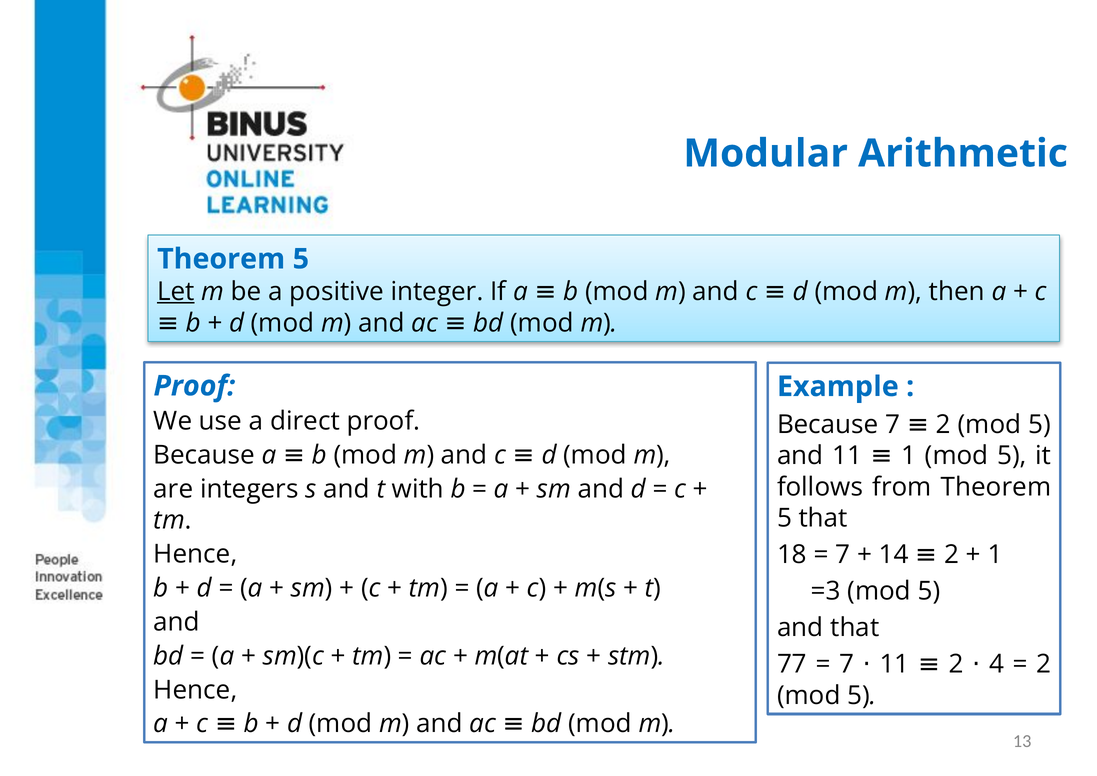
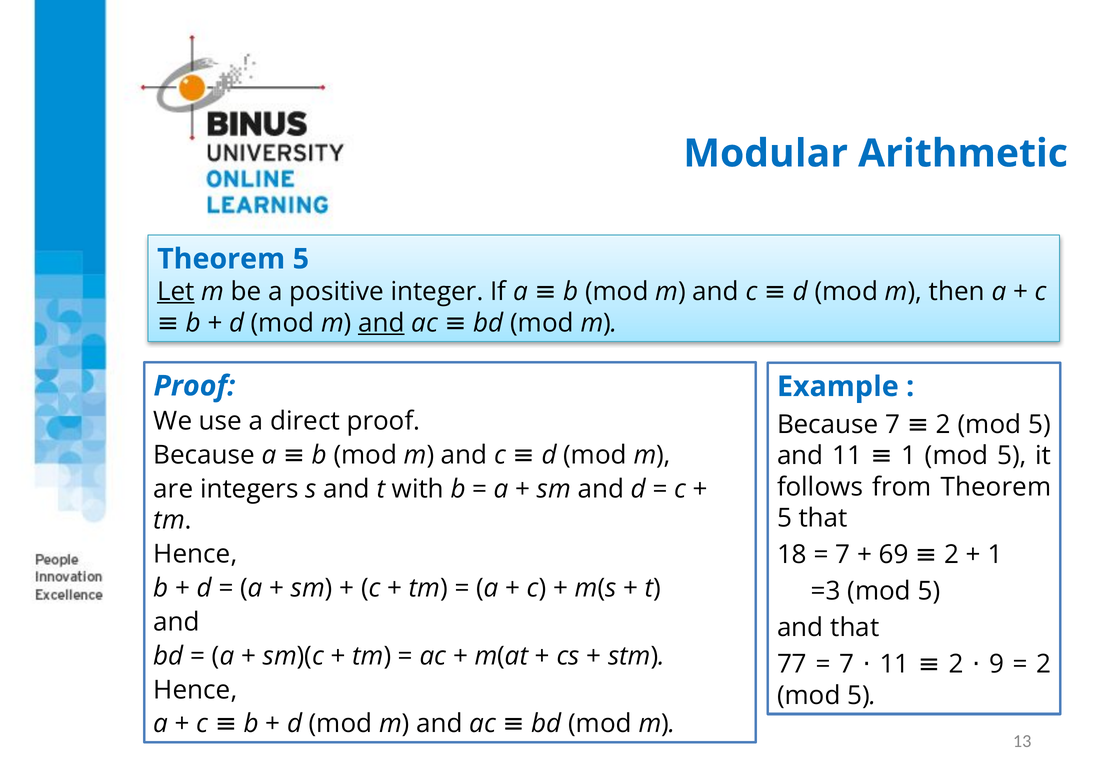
and underline: none -> present (381, 323)
14: 14 -> 69 (894, 555)
4: 4 -> 9 (996, 664)
